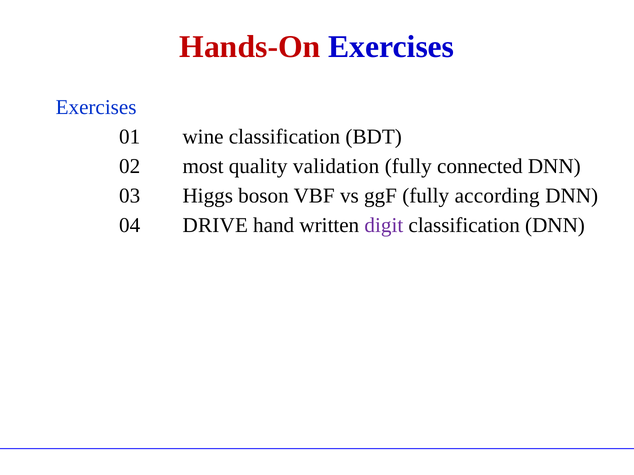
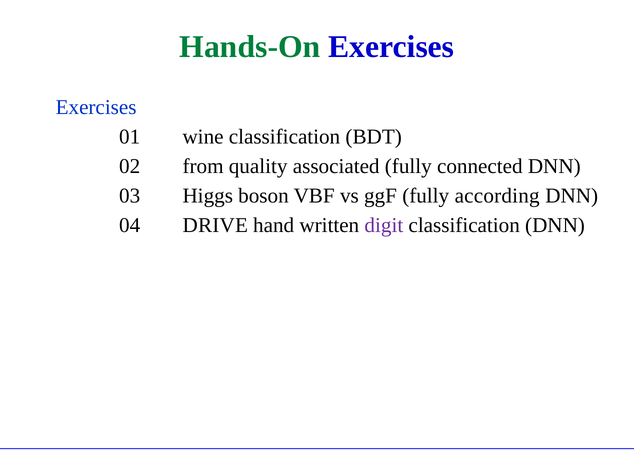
Hands-On colour: red -> green (250, 47)
most: most -> from (203, 166)
validation: validation -> associated (336, 166)
